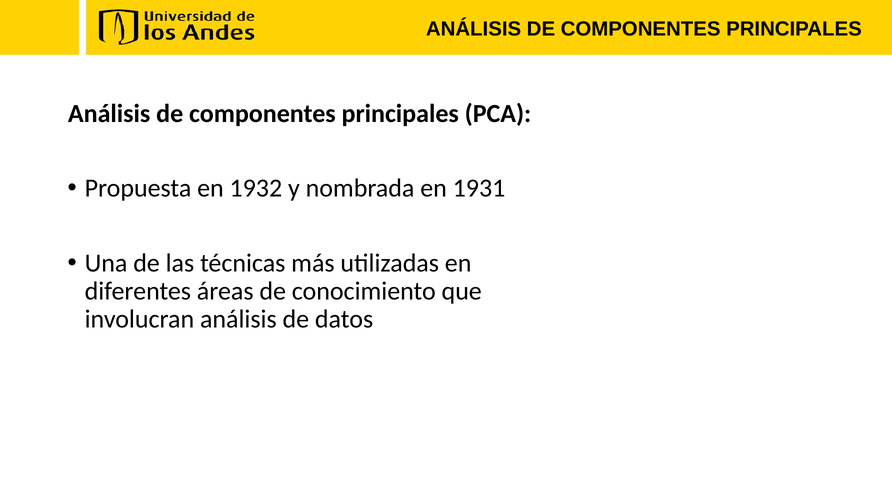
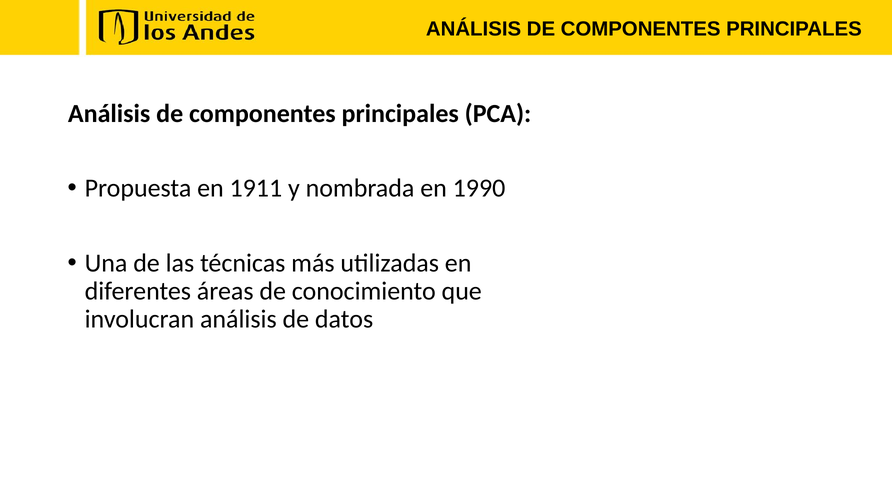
1932: 1932 -> 1911 (256, 188)
1931: 1931 -> 1990 (479, 188)
